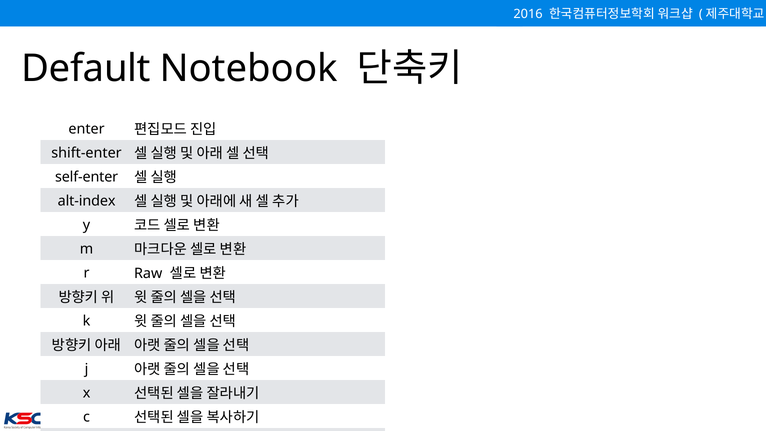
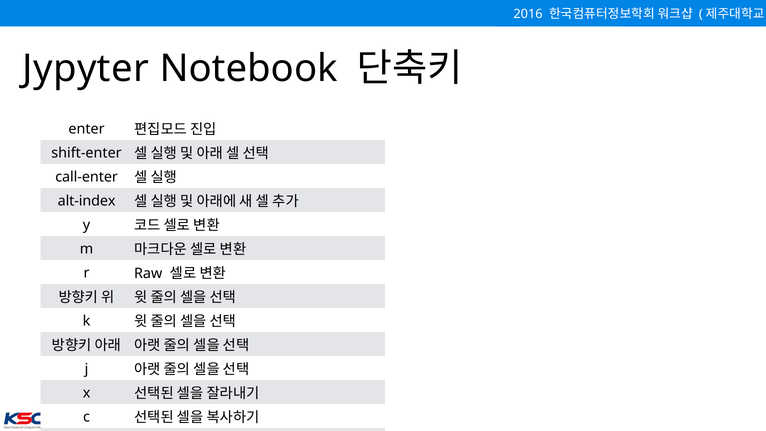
Default: Default -> Jypyter (86, 69)
self-enter: self-enter -> call-enter (87, 177)
